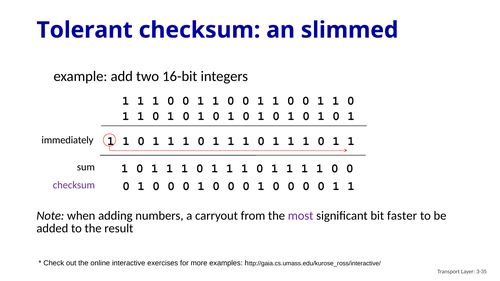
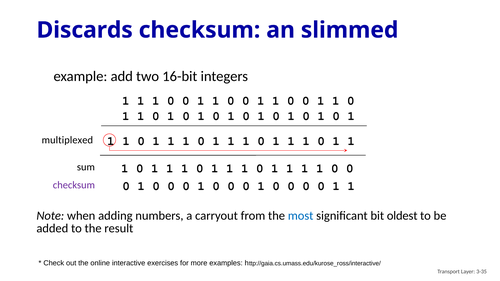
Tolerant: Tolerant -> Discards (85, 30)
immediately: immediately -> multiplexed (67, 140)
most colour: purple -> blue (301, 216)
faster: faster -> oldest (402, 216)
